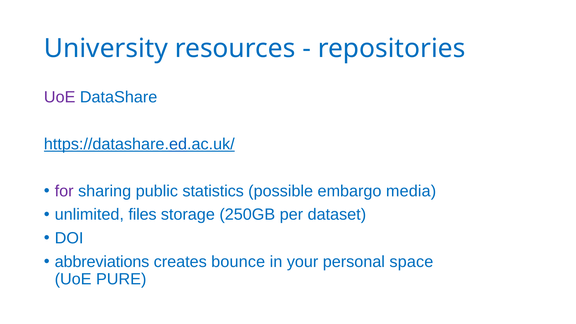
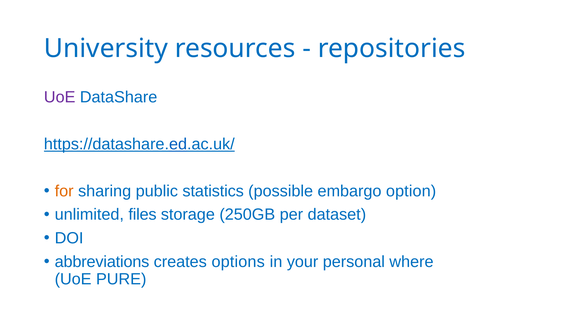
for colour: purple -> orange (64, 191)
media: media -> option (411, 191)
bounce: bounce -> options (238, 262)
space: space -> where (411, 262)
